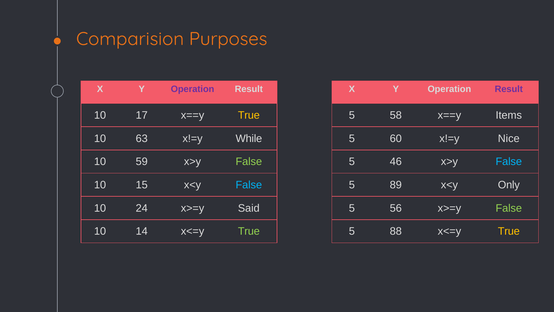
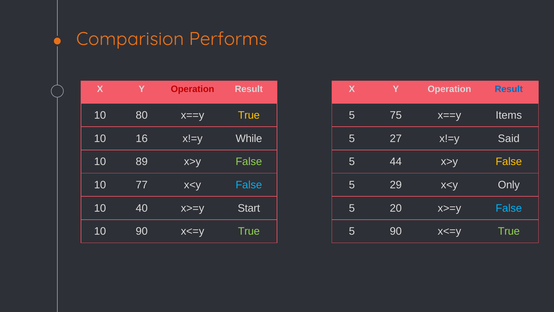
Purposes: Purposes -> Performs (228, 39)
Operation colour: purple -> red (193, 89)
Result colour: purple -> blue (509, 89)
17: 17 -> 80 (142, 115)
58: 58 -> 75 (396, 115)
63: 63 -> 16 (142, 138)
60: 60 -> 27 (396, 138)
Nice: Nice -> Said (509, 138)
59: 59 -> 89 (142, 162)
46: 46 -> 44 (396, 162)
False colour: light blue -> yellow (509, 162)
15: 15 -> 77 (142, 185)
89: 89 -> 29 (396, 185)
24: 24 -> 40 (142, 208)
Said: Said -> Start (249, 208)
56: 56 -> 20 (396, 208)
False colour: light green -> light blue (509, 208)
10 14: 14 -> 90 (142, 231)
5 88: 88 -> 90 (396, 231)
True colour: yellow -> light green (509, 231)
